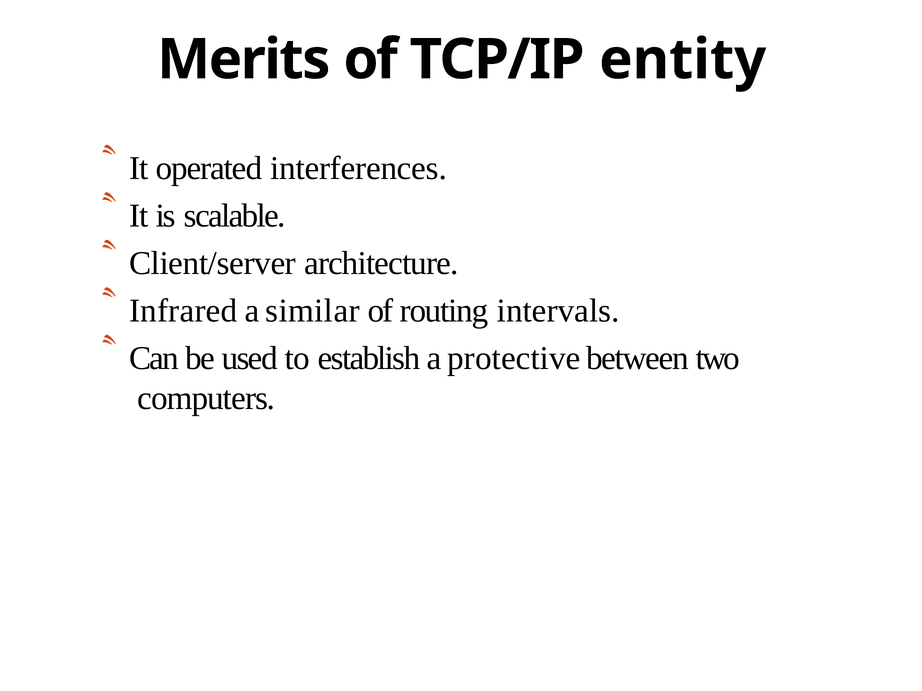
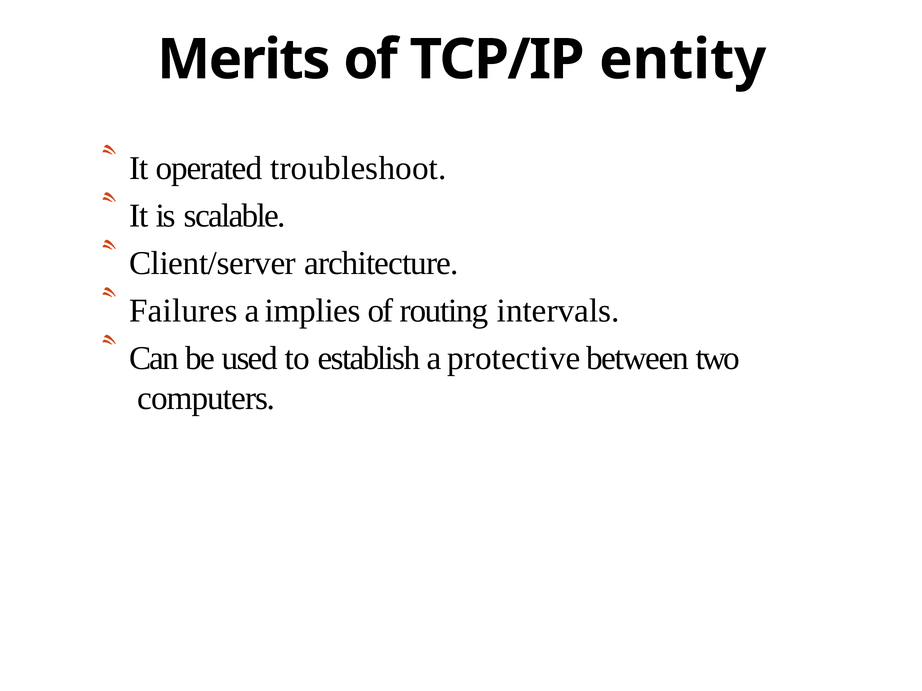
interferences: interferences -> troubleshoot (358, 168)
Infrared: Infrared -> Failures (183, 311)
similar: similar -> implies (313, 311)
